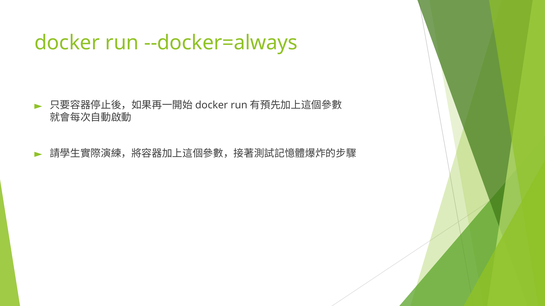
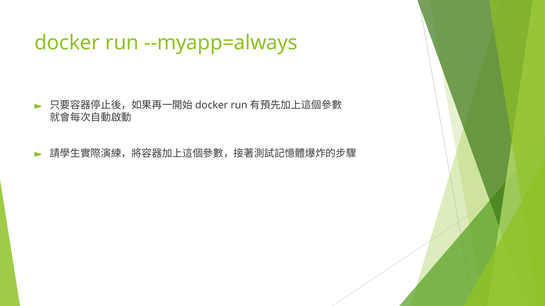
--docker=always: --docker=always -> --myapp=always (221, 43)
